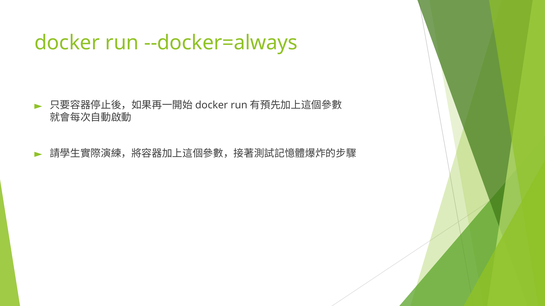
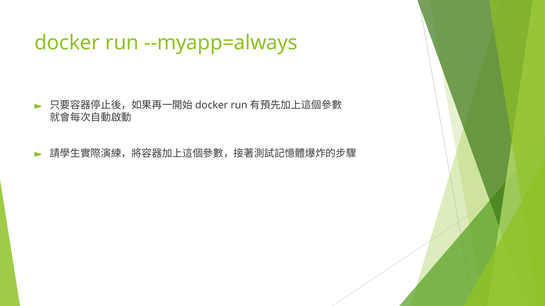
--docker=always: --docker=always -> --myapp=always (221, 43)
